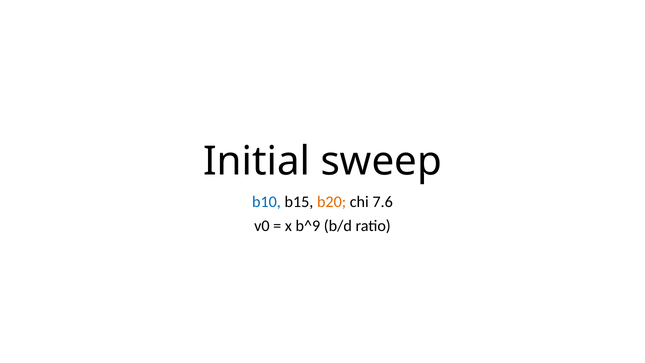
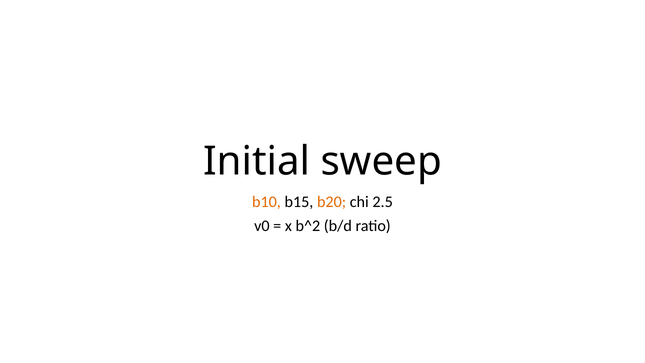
b10 colour: blue -> orange (266, 202)
7.6: 7.6 -> 2.5 (383, 202)
b^9: b^9 -> b^2 (308, 226)
